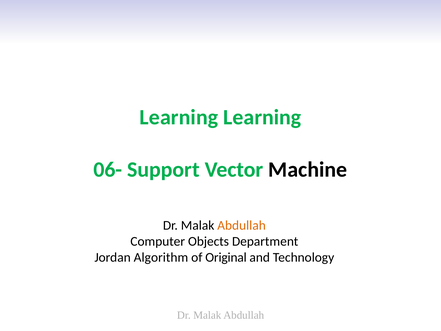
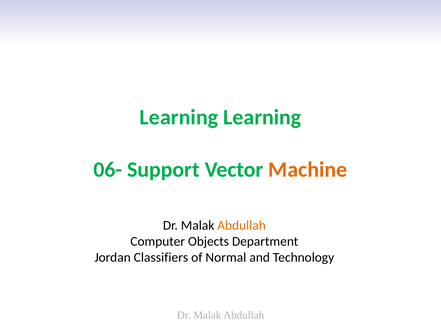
Machine colour: black -> orange (308, 170)
Algorithm: Algorithm -> Classifiers (161, 258)
Original: Original -> Normal (226, 258)
